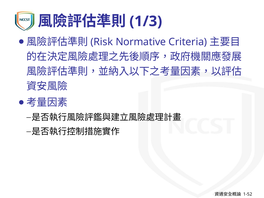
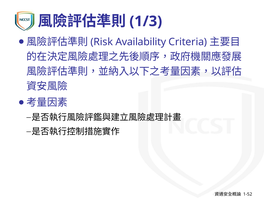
Normative: Normative -> Availability (141, 42)
